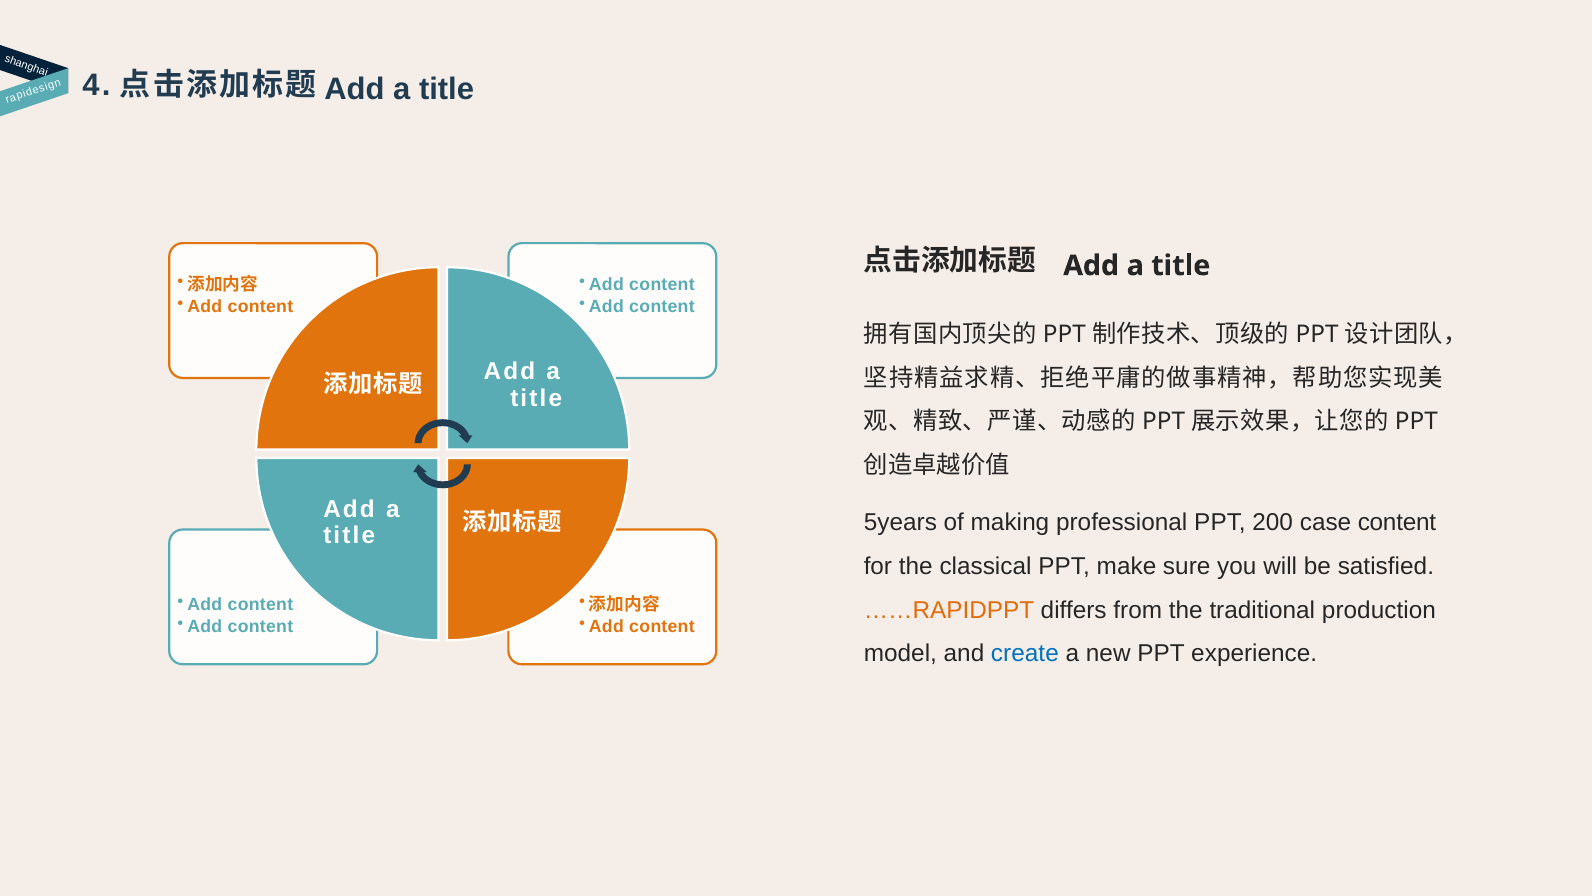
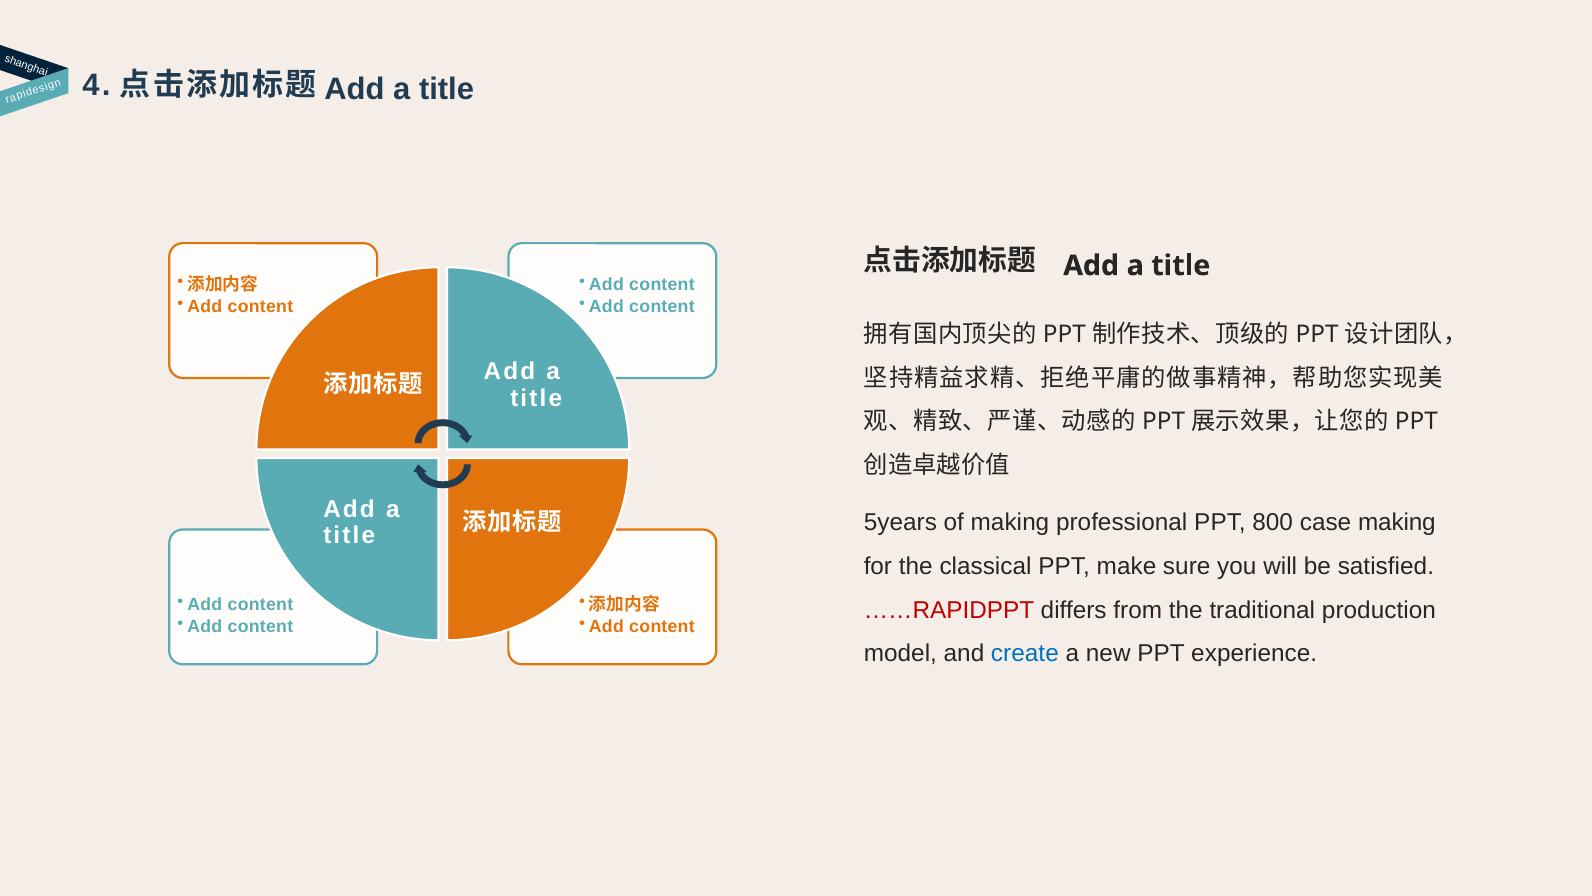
200: 200 -> 800 (1273, 522)
case content: content -> making (1397, 522)
……RAPIDPPT colour: orange -> red (949, 610)
